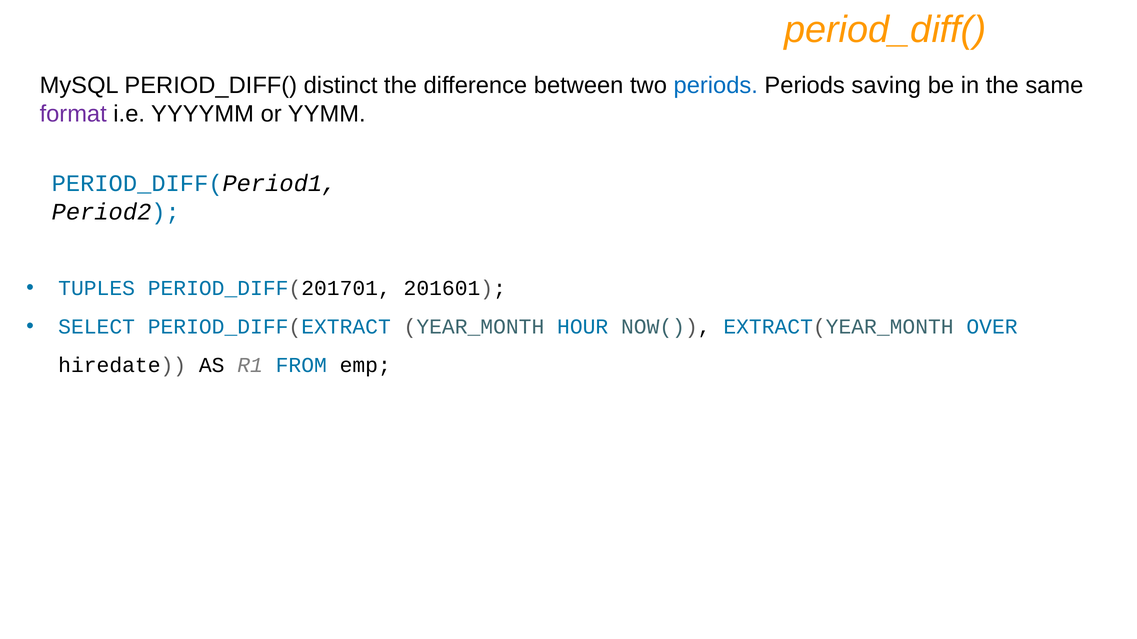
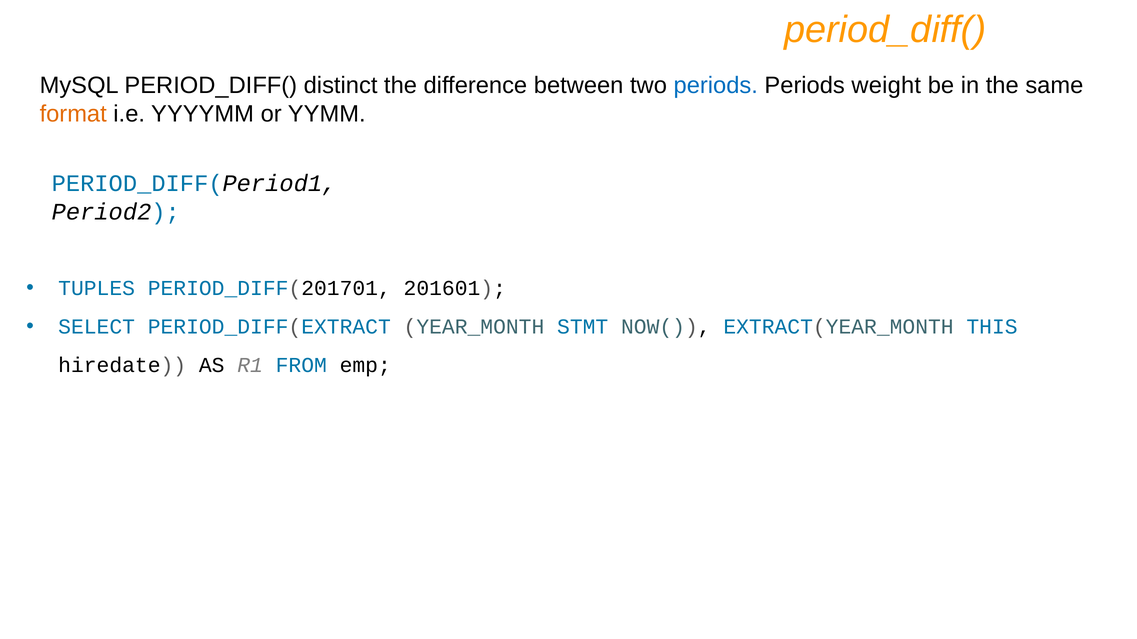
saving: saving -> weight (886, 86)
format colour: purple -> orange (73, 114)
HOUR: HOUR -> STMT (583, 327)
OVER: OVER -> THIS (992, 327)
